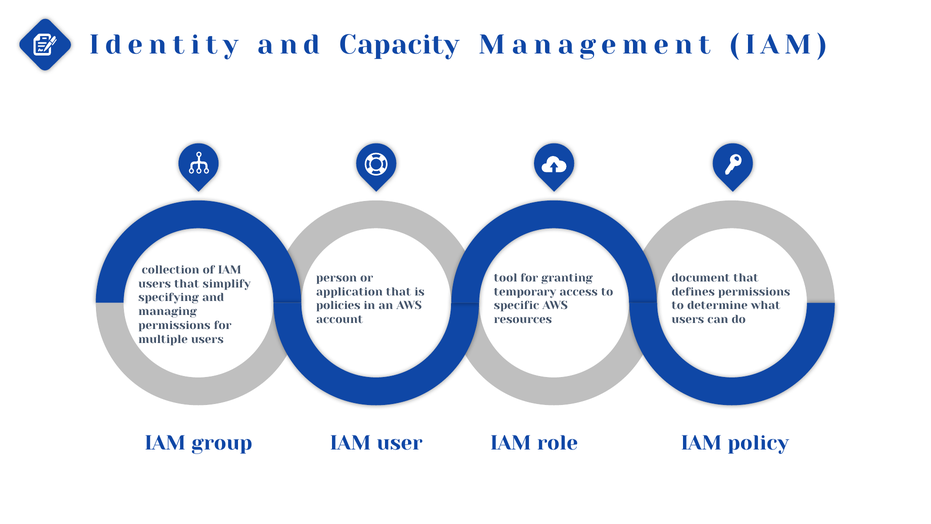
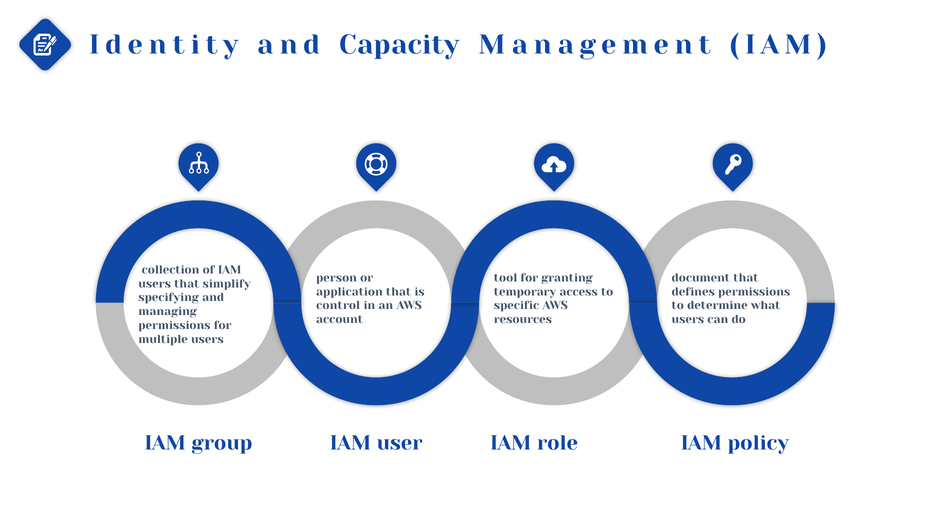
policies: policies -> control (338, 305)
